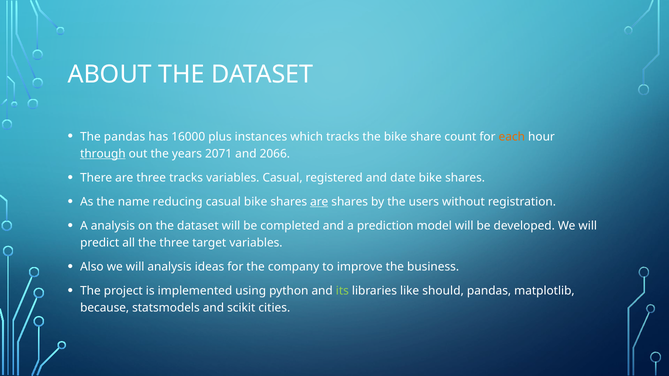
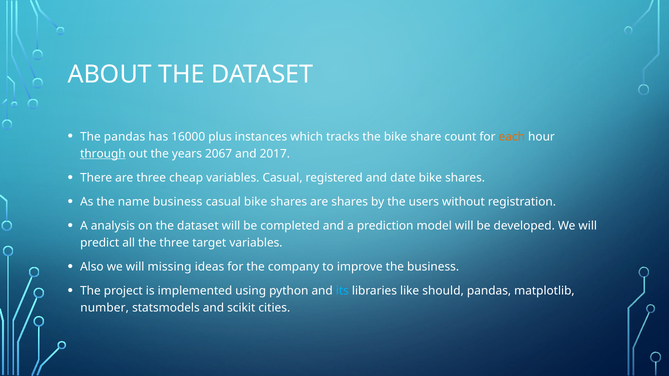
2071: 2071 -> 2067 (219, 154)
2066: 2066 -> 2017 (275, 154)
three tracks: tracks -> cheap (186, 178)
name reducing: reducing -> business (178, 202)
are underline: present -> none (319, 202)
will analysis: analysis -> missing (170, 267)
its colour: light green -> light blue (342, 291)
because: because -> number (105, 308)
